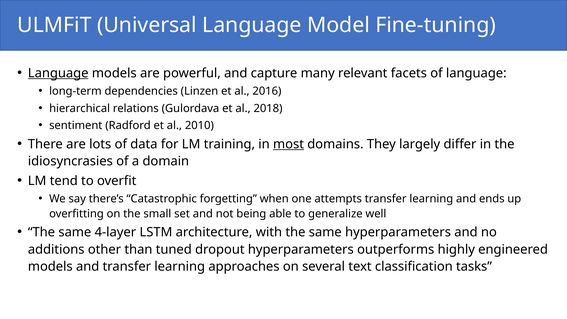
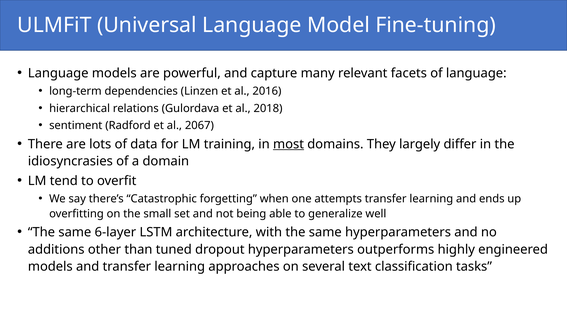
Language underline: present -> none (58, 73)
2010: 2010 -> 2067 (199, 126)
4-layer: 4-layer -> 6-layer (115, 232)
